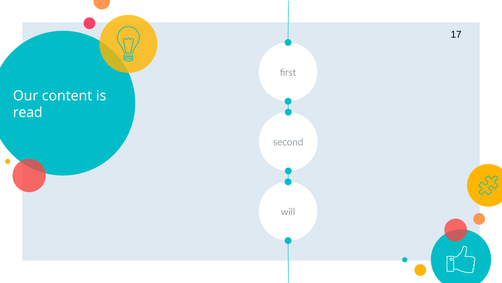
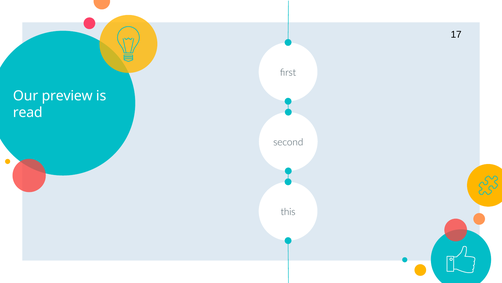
content: content -> preview (67, 96)
will: will -> this (288, 211)
